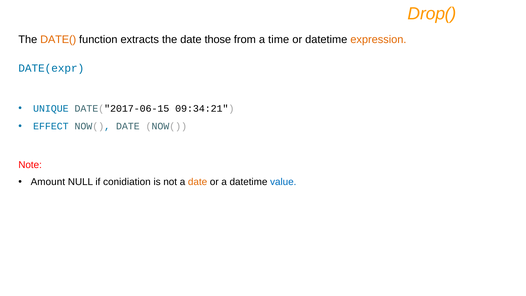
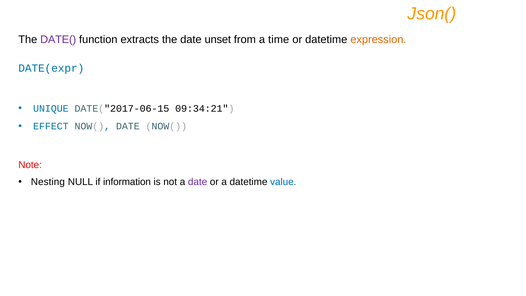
Drop(: Drop( -> Json( (432, 14)
DATE( colour: orange -> purple (58, 40)
those: those -> unset (218, 40)
Amount: Amount -> Nesting (48, 182)
conidiation: conidiation -> information (127, 182)
date colour: orange -> purple (198, 182)
